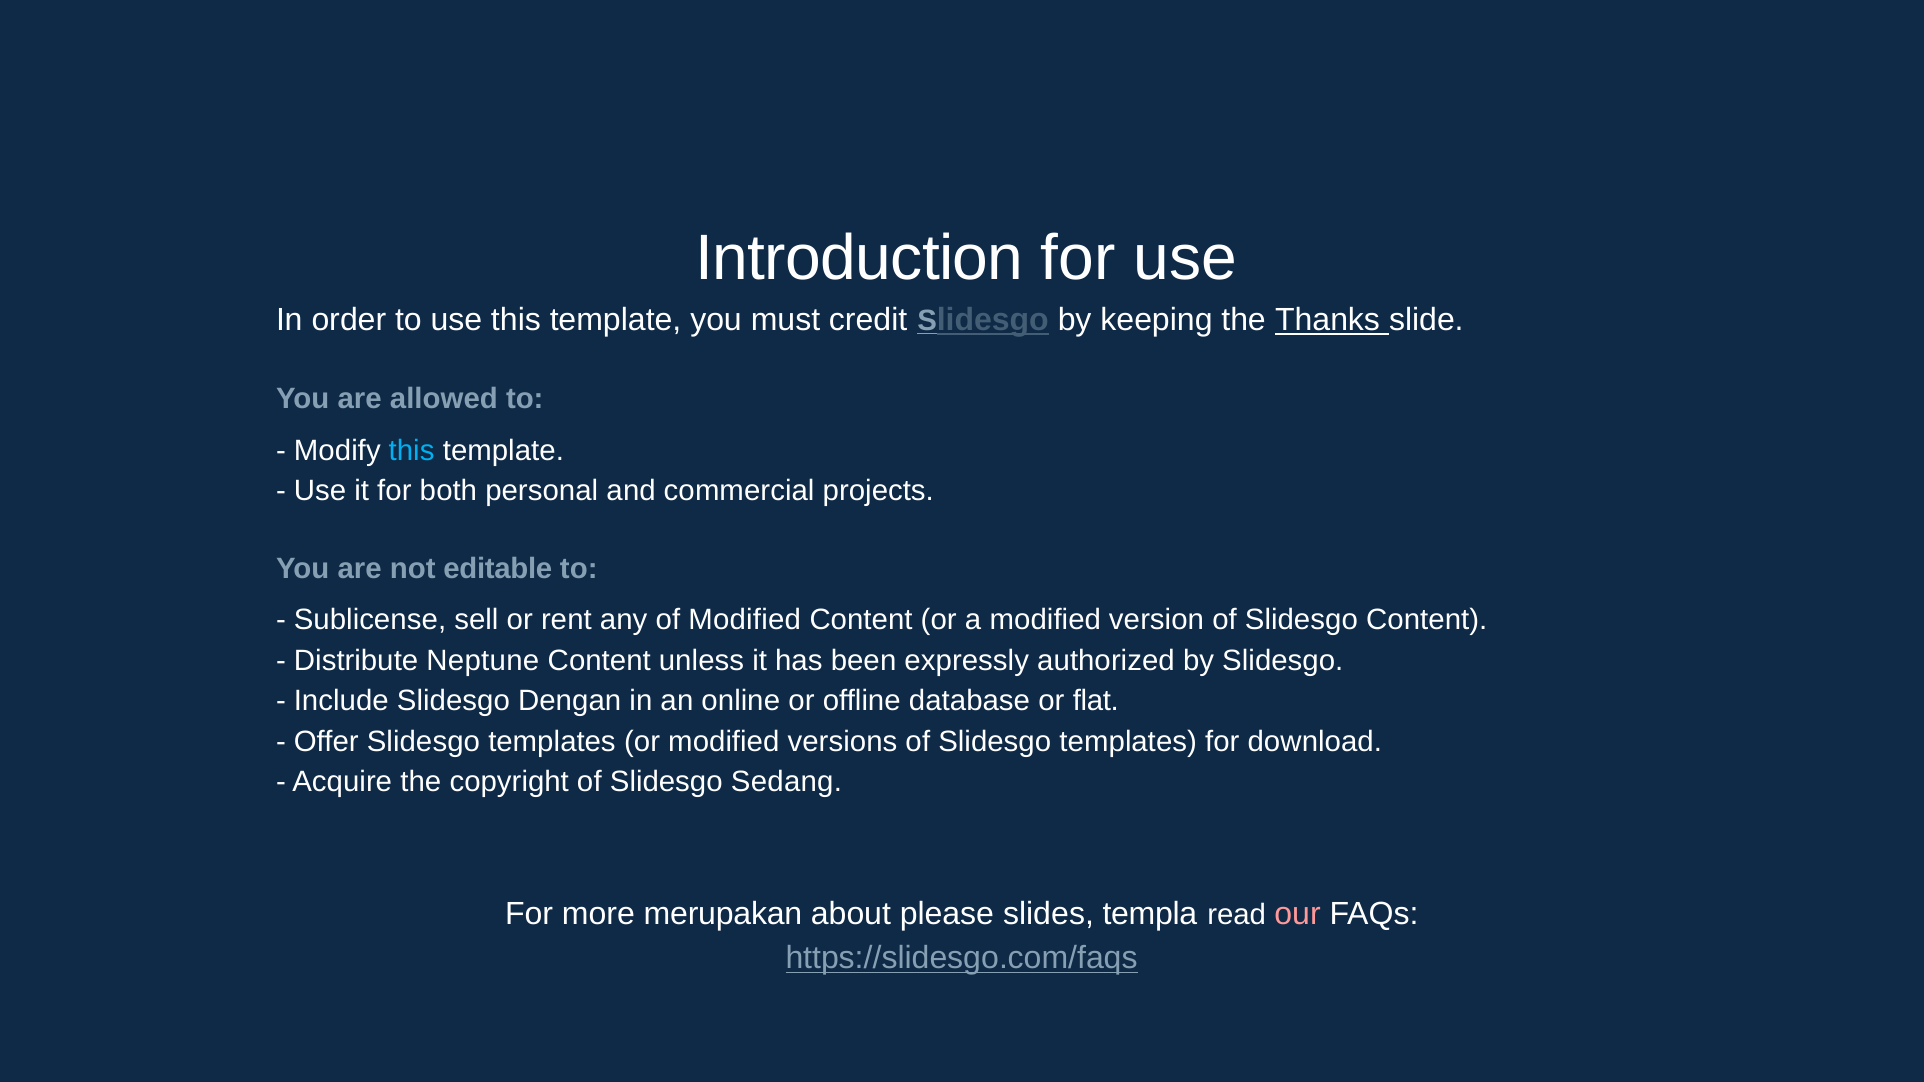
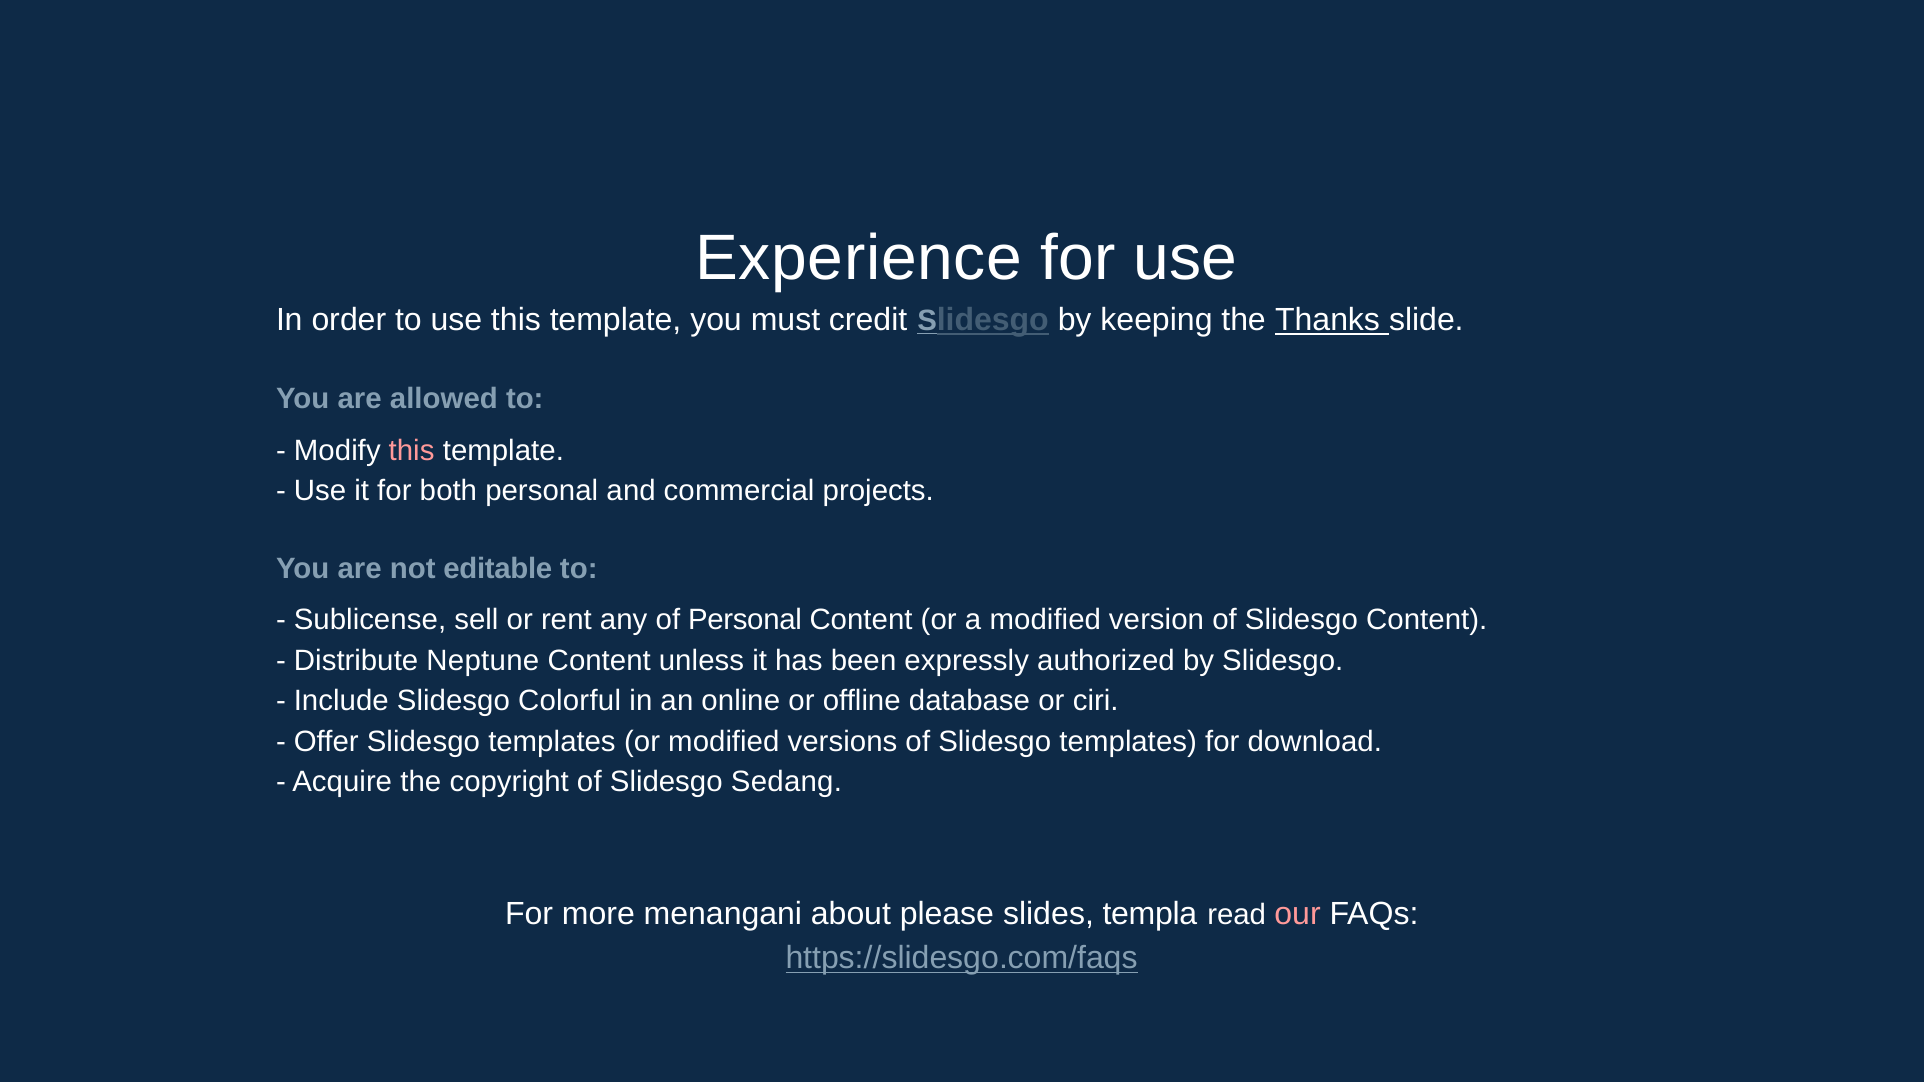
Introduction: Introduction -> Experience (859, 259)
this colour: light blue -> pink (412, 451)
of Modified: Modified -> Personal (745, 620)
Dengan: Dengan -> Colorful (570, 701)
flat: flat -> ciri (1096, 701)
merupakan: merupakan -> menangani (723, 914)
